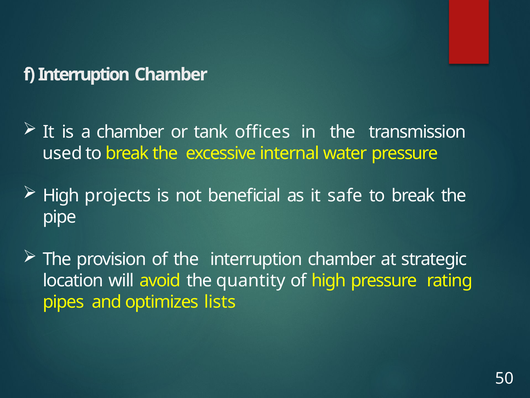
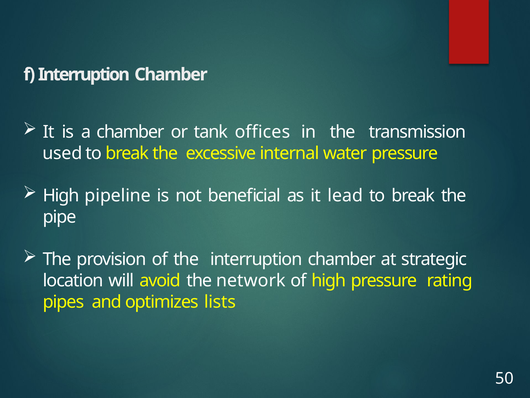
projects: projects -> pipeline (118, 195)
safe: safe -> lead (345, 195)
quantity: quantity -> network (251, 280)
